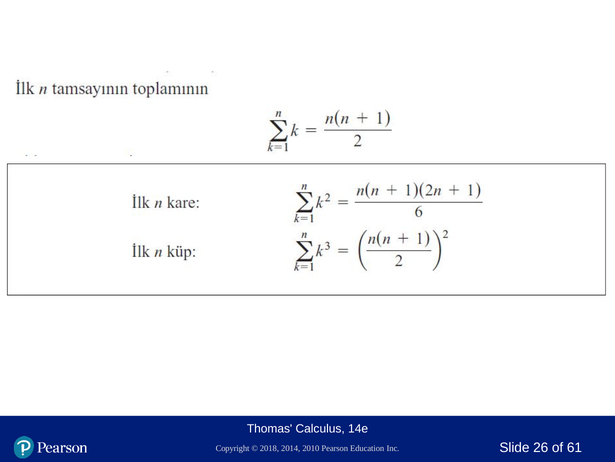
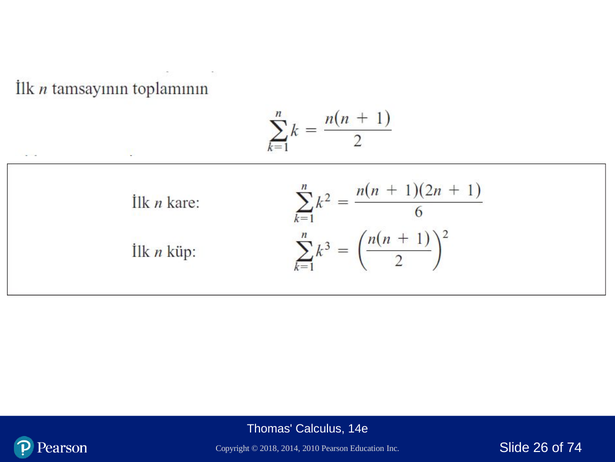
61: 61 -> 74 (574, 447)
